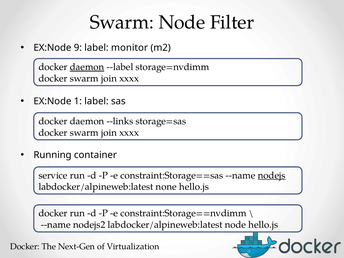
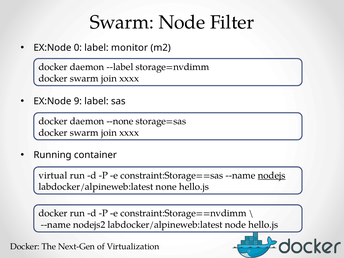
9: 9 -> 0 (78, 48)
daemon underline: present -> none (87, 67)
1: 1 -> 9 (78, 101)
--links: --links -> --none (120, 121)
service: service -> virtual (53, 175)
